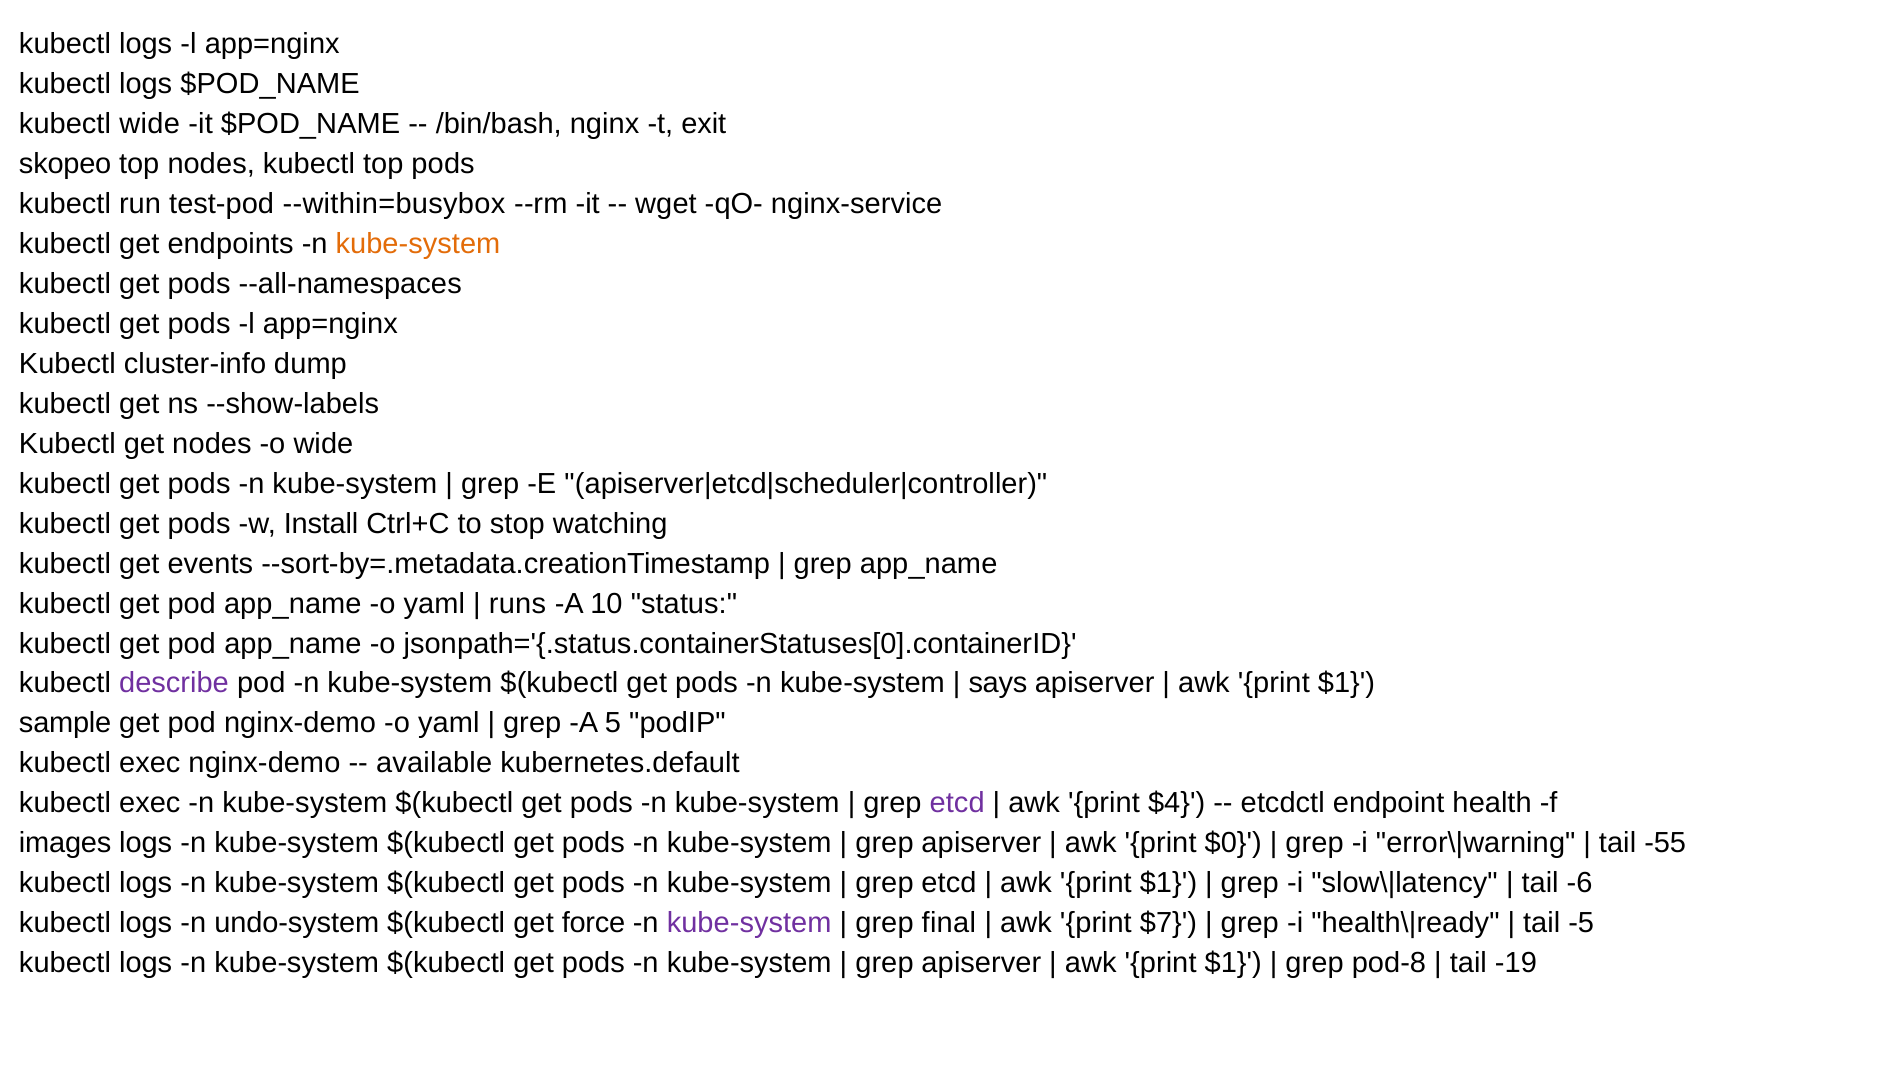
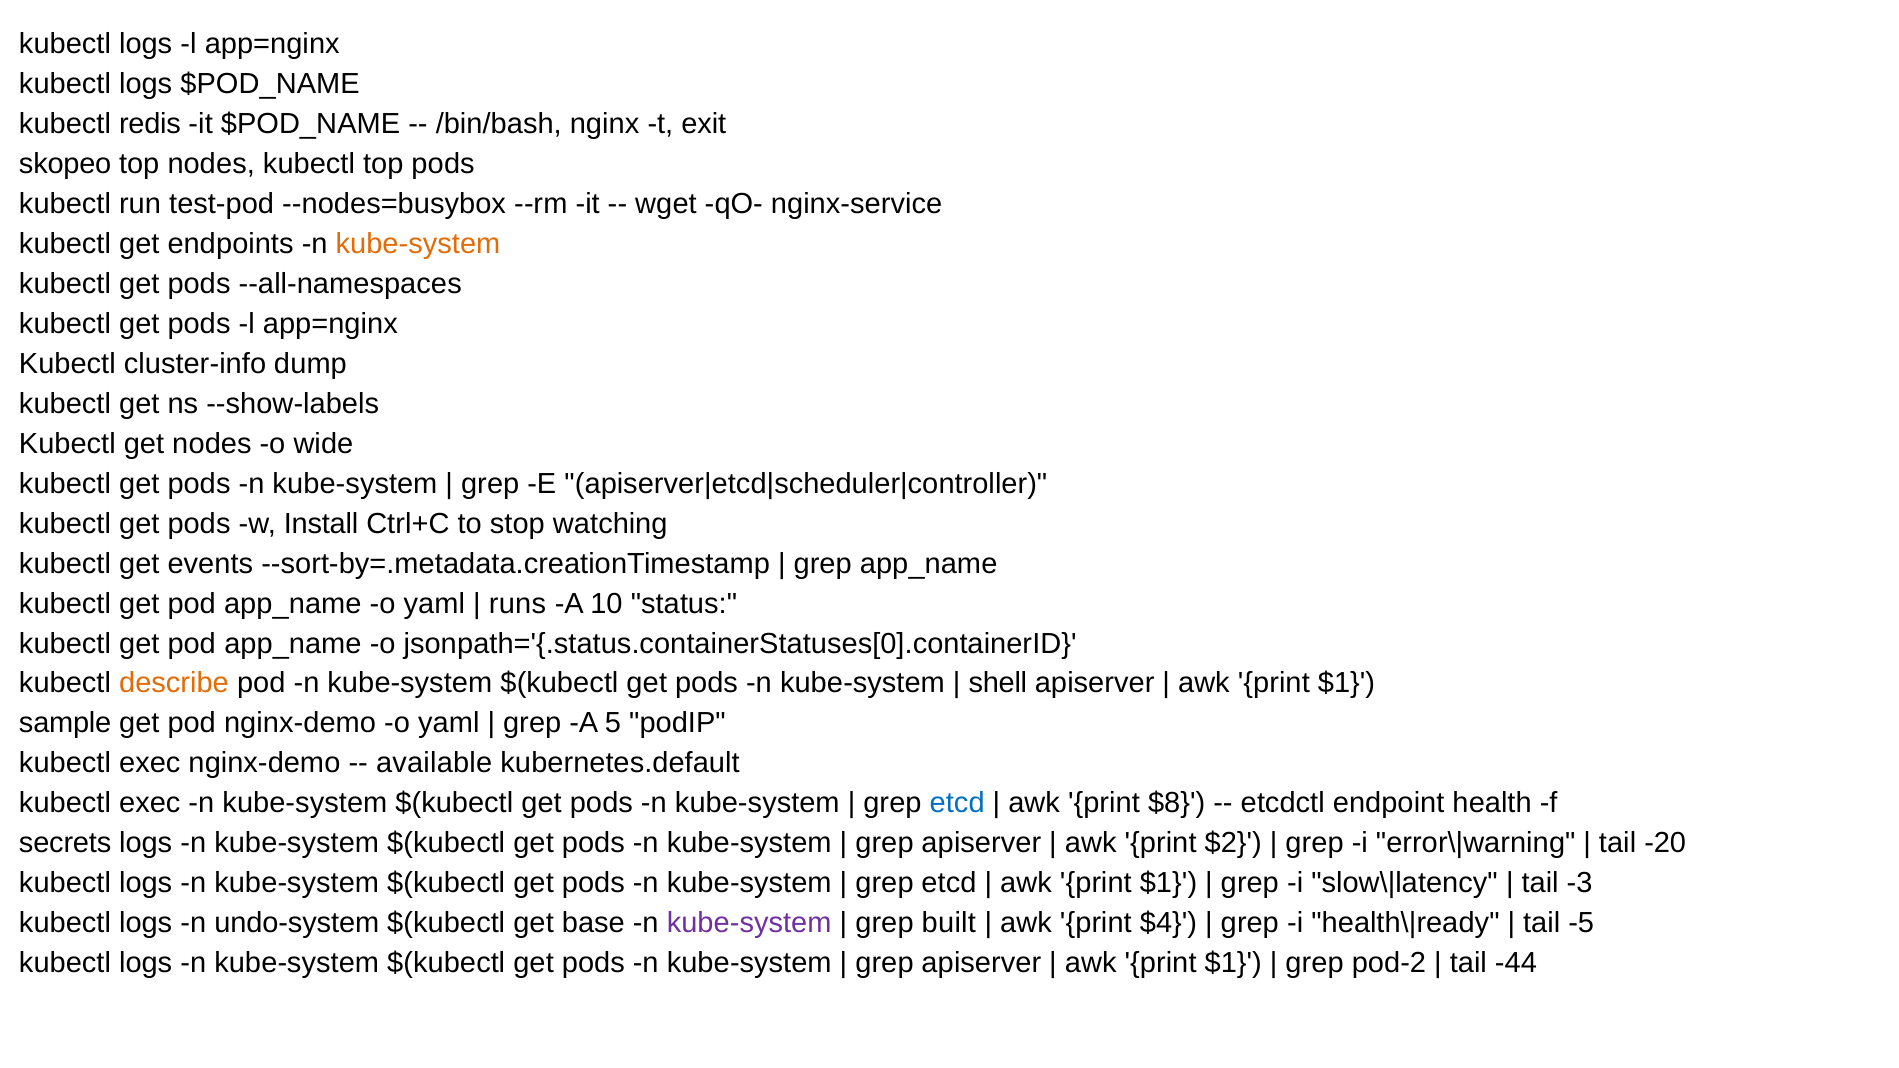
kubectl wide: wide -> redis (150, 124)
--within=busybox: --within=busybox -> --nodes=busybox (394, 204)
describe colour: purple -> orange (174, 684)
says: says -> shell (998, 684)
etcd colour: purple -> blue (957, 804)
$4: $4 -> $8 (1177, 804)
images: images -> secrets (65, 844)
$0: $0 -> $2 (1233, 844)
-55: -55 -> -20 (1665, 844)
-6: -6 -> -3 (1580, 884)
force: force -> base (593, 924)
final: final -> built (949, 924)
$7: $7 -> $4 (1168, 924)
pod-8: pod-8 -> pod-2 (1389, 964)
-19: -19 -> -44 (1516, 964)
